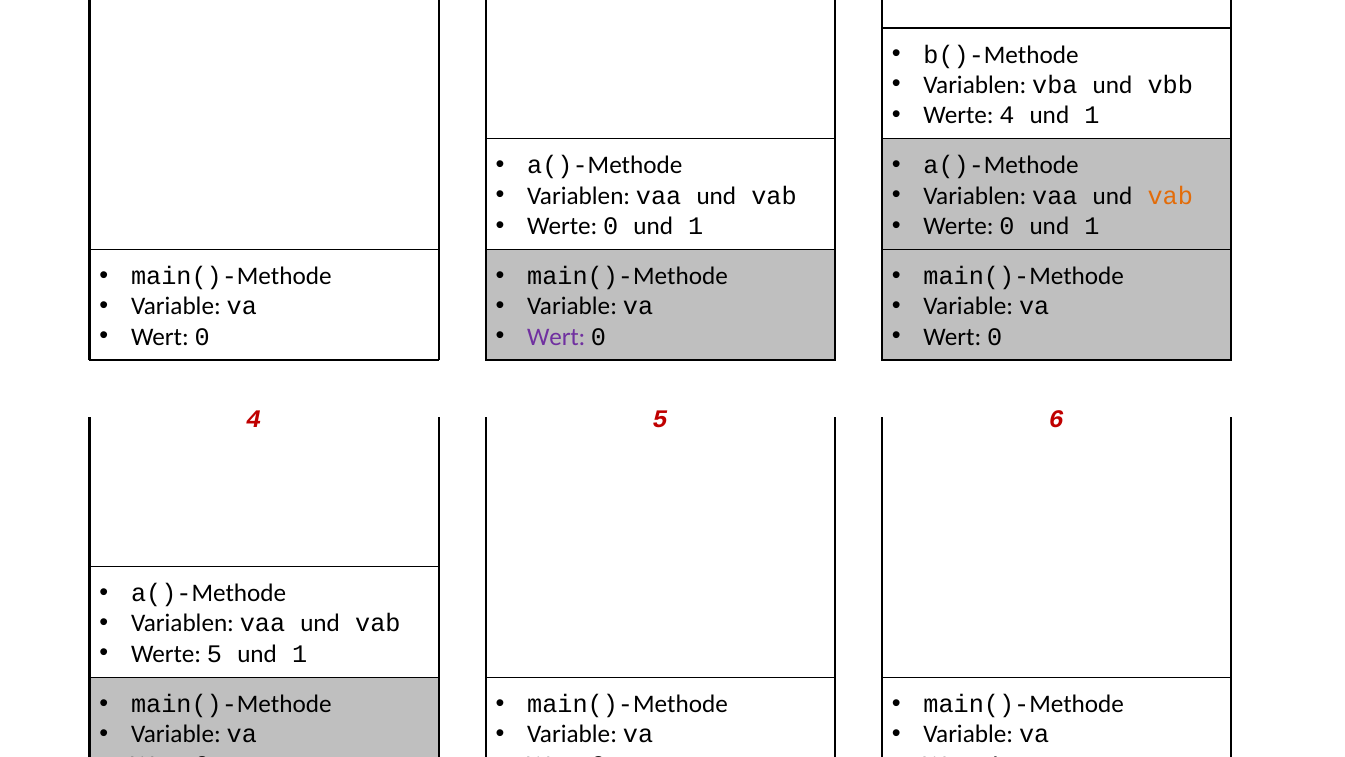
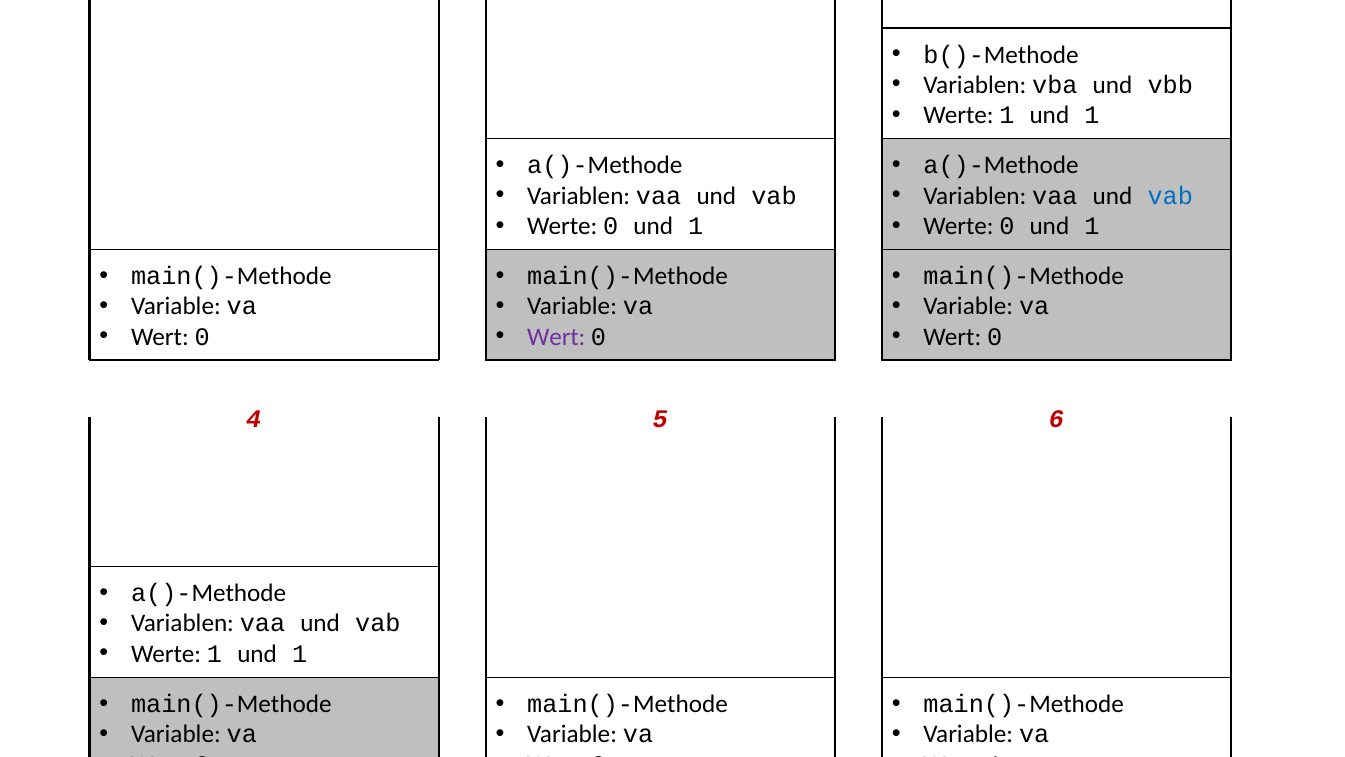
4: 4 -> 1 (1007, 115)
vab colour: orange -> blue (1170, 196)
5: 5 -> 1 (215, 654)
